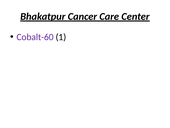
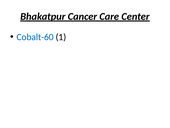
Cobalt-60 colour: purple -> blue (35, 37)
